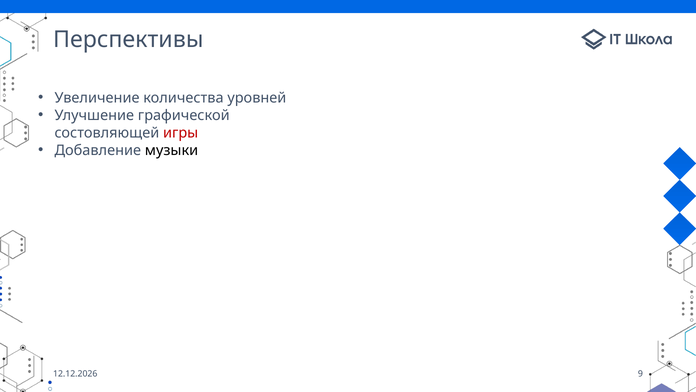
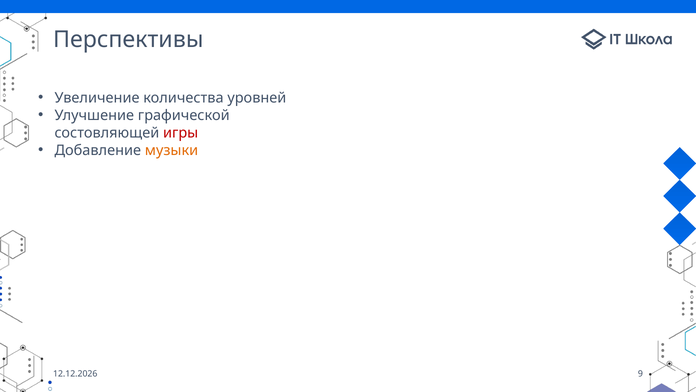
музыки colour: black -> orange (172, 150)
